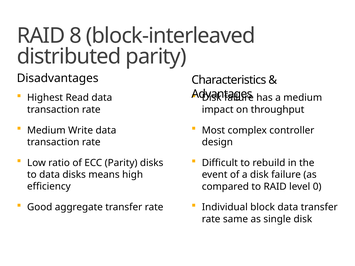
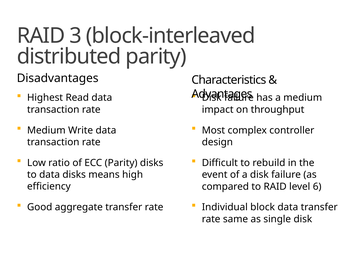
8: 8 -> 3 (75, 36)
0: 0 -> 6 (317, 187)
